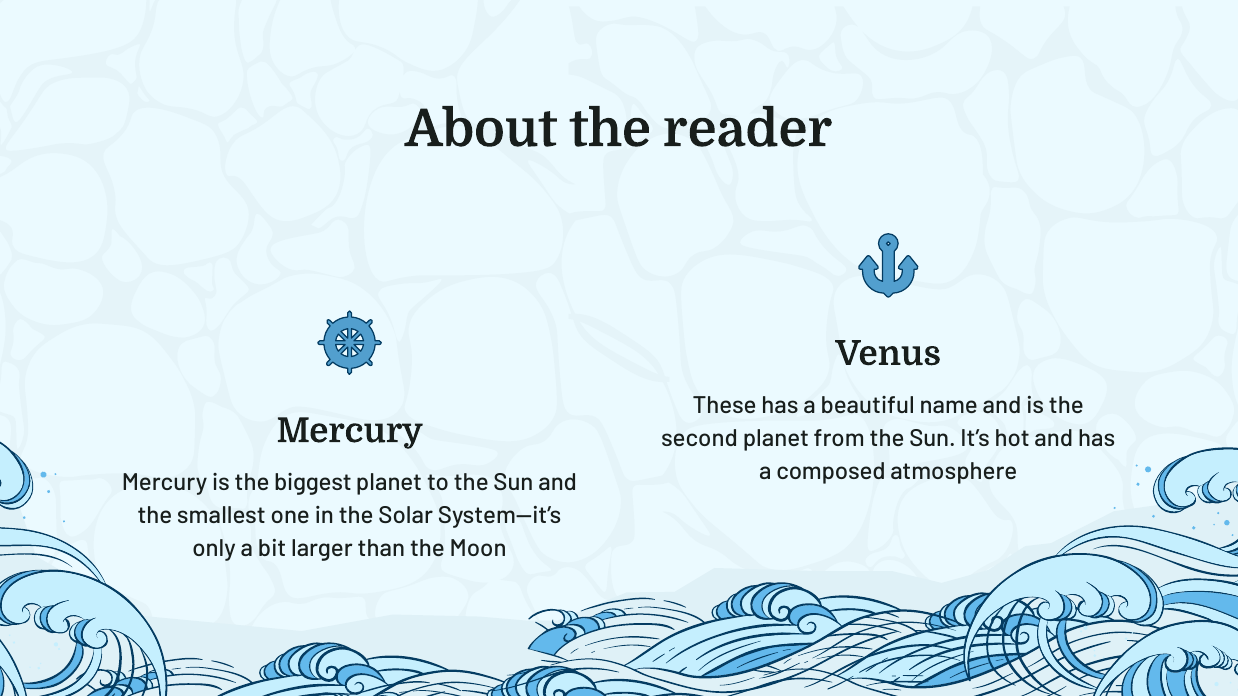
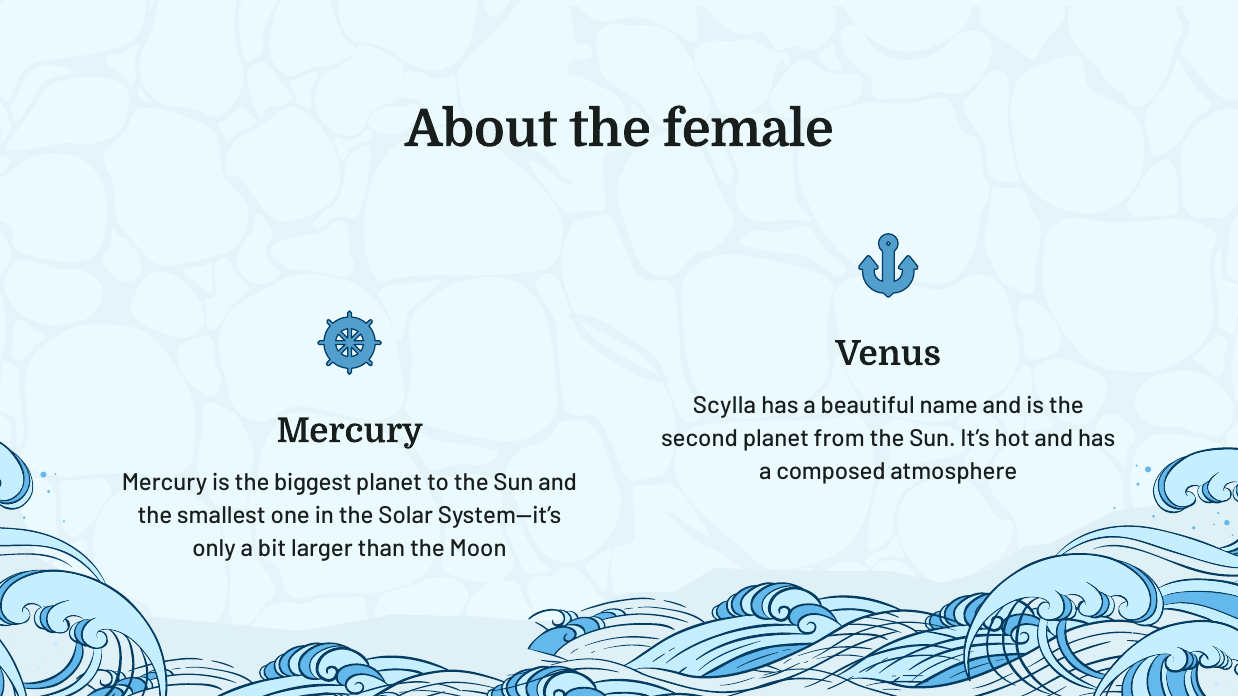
reader: reader -> female (748, 129)
These: These -> Scylla (724, 405)
